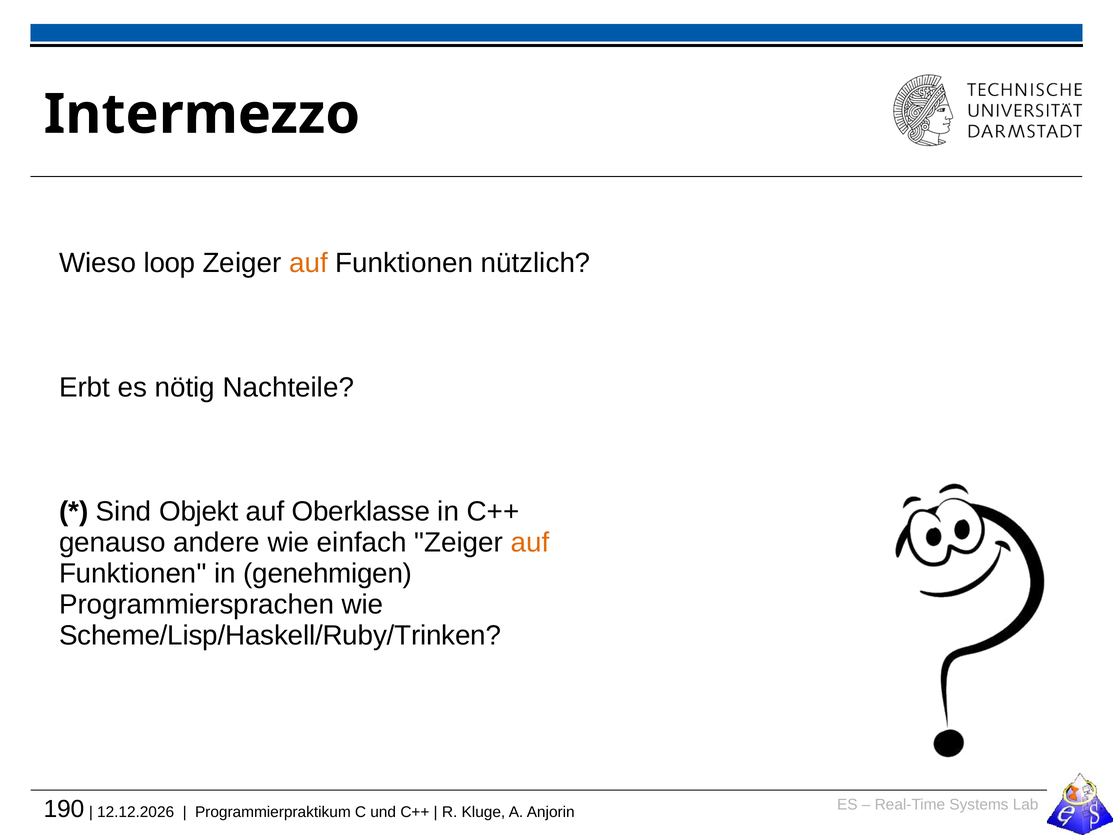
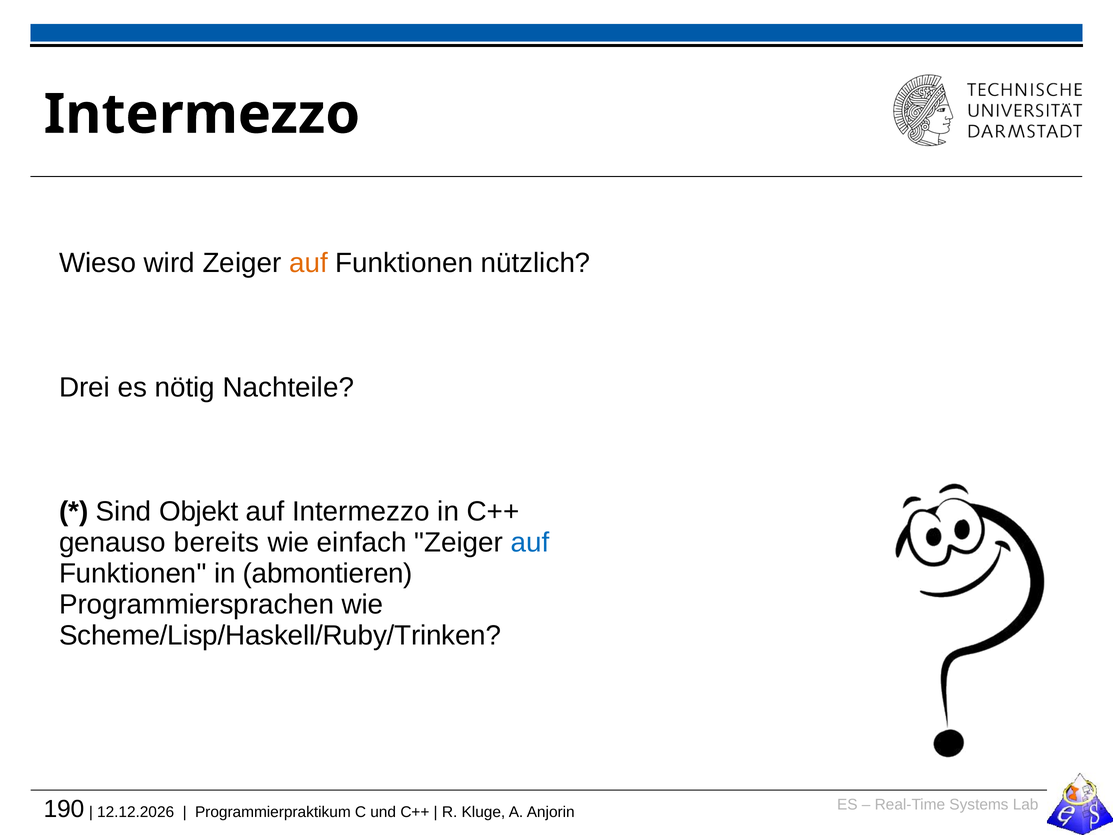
loop: loop -> wird (169, 263)
Erbt: Erbt -> Drei (84, 387)
auf Oberklasse: Oberklasse -> Intermezzo (361, 511)
andere: andere -> bereits (216, 542)
auf colour: orange -> blue (530, 542)
genehmigen: genehmigen -> abmontieren (328, 573)
